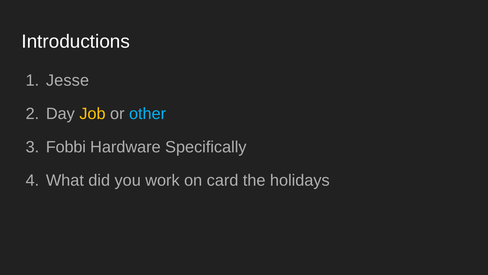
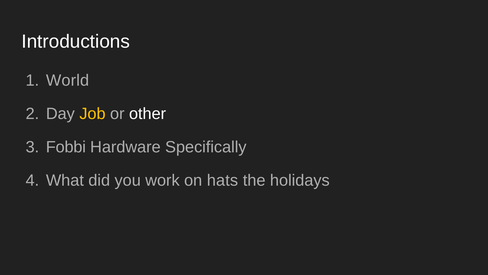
Jesse: Jesse -> World (68, 80)
other colour: light blue -> white (148, 113)
card: card -> hats (222, 180)
